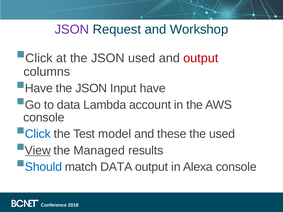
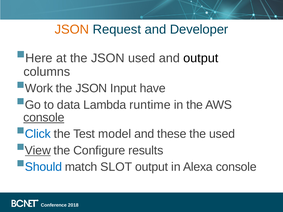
JSON colour: purple -> orange (72, 30)
Workshop: Workshop -> Developer (199, 30)
Click: Click -> Here (39, 58)
output colour: red -> black (201, 58)
Have: Have -> Work (39, 88)
account: account -> runtime (150, 105)
console underline: none -> present (44, 118)
Managed: Managed -> Configure (99, 151)
match DATA: DATA -> SLOT (116, 167)
